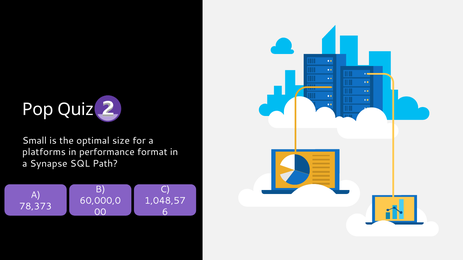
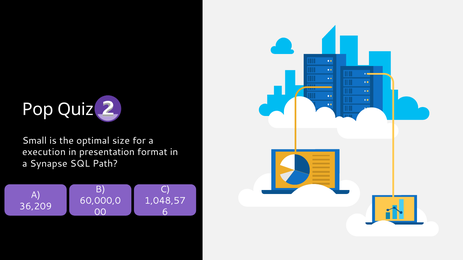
platforms: platforms -> execution (44, 152)
performance: performance -> presentation (107, 152)
78,373: 78,373 -> 36,209 (36, 207)
